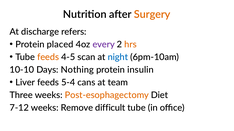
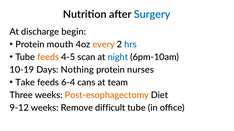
Surgery colour: orange -> blue (152, 14)
refers: refers -> begin (74, 32)
placed: placed -> mouth (60, 45)
every colour: purple -> orange (104, 45)
hrs colour: orange -> blue (130, 45)
10-10: 10-10 -> 10-19 (22, 70)
insulin: insulin -> nurses (140, 70)
Liver: Liver -> Take (25, 83)
5-4: 5-4 -> 6-4 (68, 83)
7-12: 7-12 -> 9-12 (19, 108)
